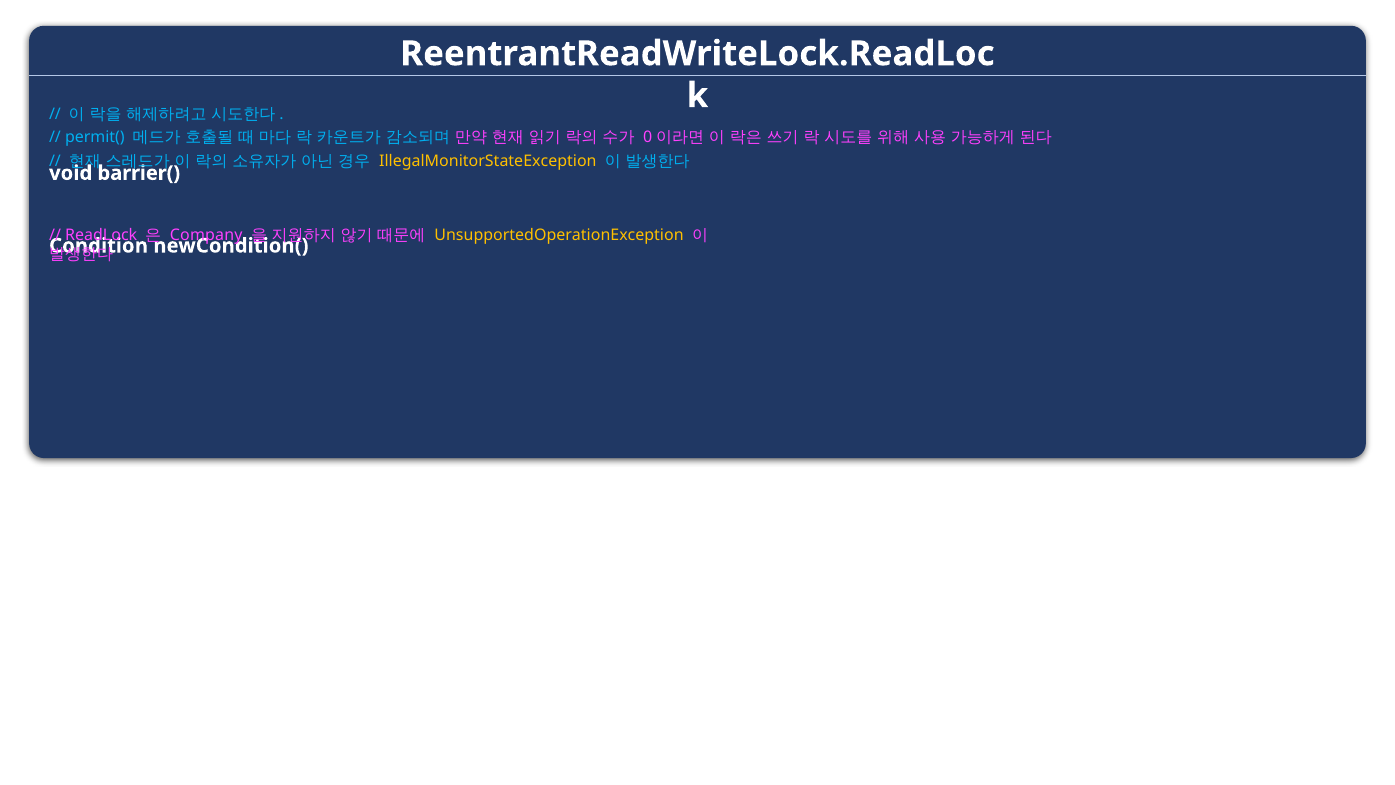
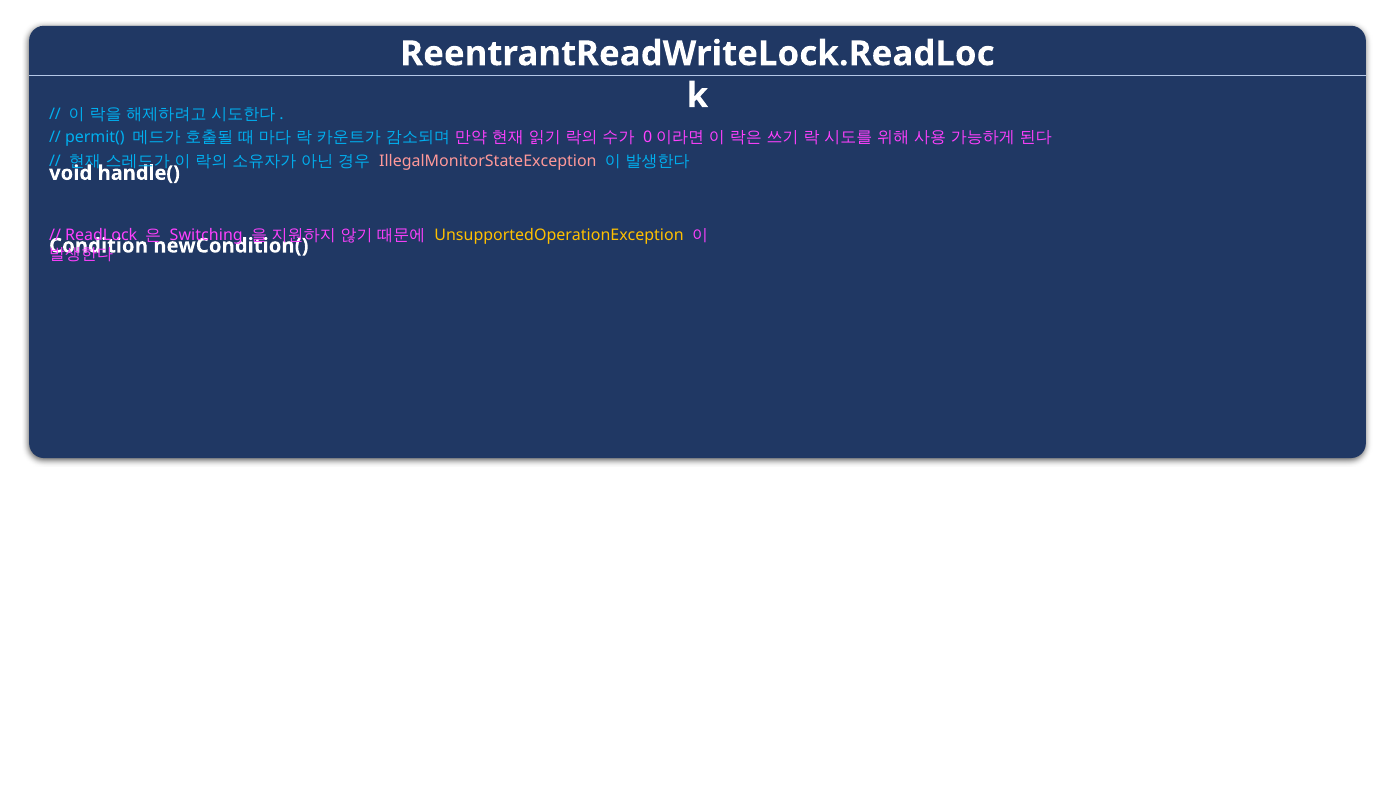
IllegalMonitorStateException colour: yellow -> pink (488, 161)
barrier(: barrier( -> handle( (139, 173)
Company: Company -> Switching (206, 235)
